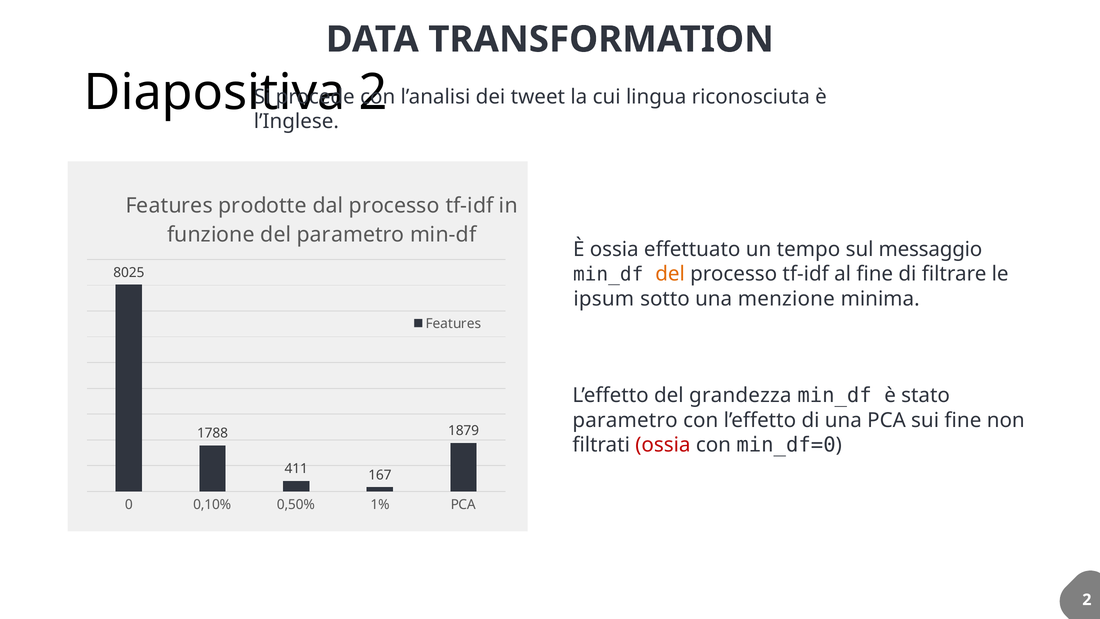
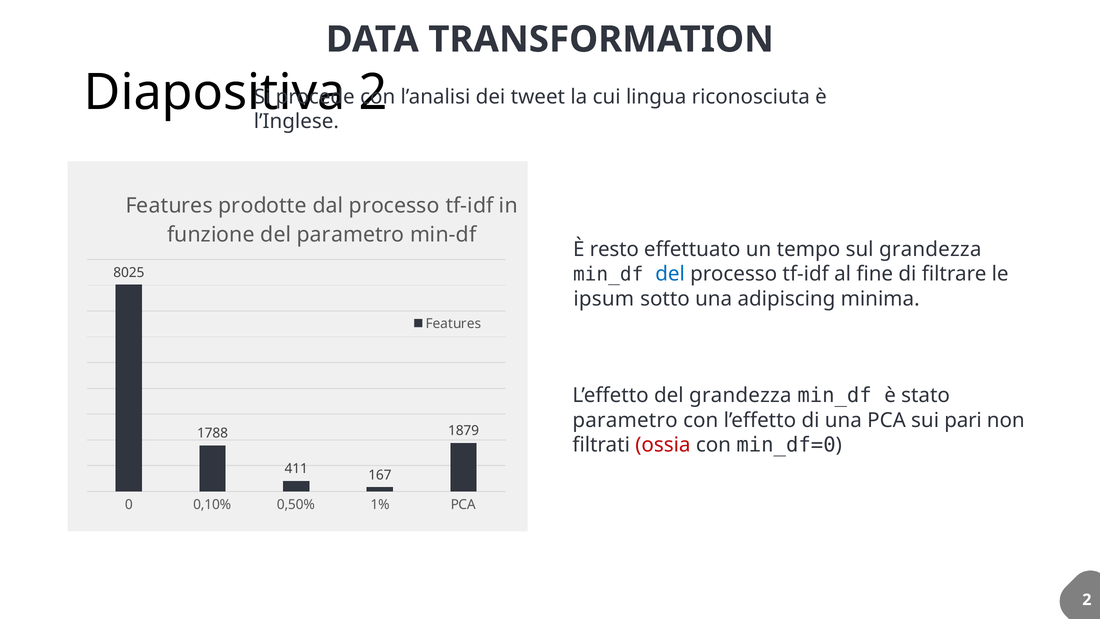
È ossia: ossia -> resto (614, 249)
sul messaggio: messaggio -> grandezza (930, 249)
del colour: orange -> blue (670, 274)
menzione: menzione -> adipiscing (786, 299)
sui fine: fine -> pari (963, 420)
